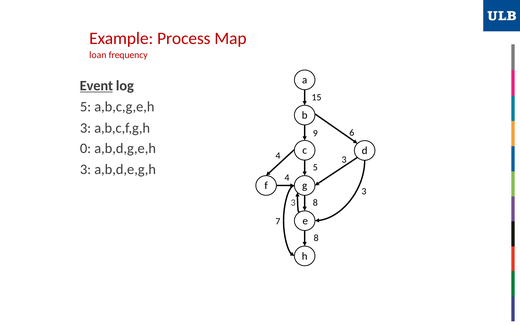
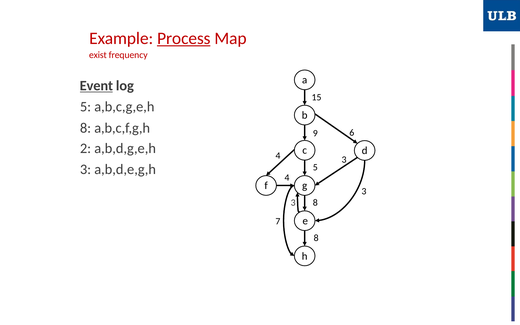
Process underline: none -> present (184, 38)
loan: loan -> exist (98, 55)
3: 3 -> 8 (86, 128)
0: 0 -> 2 (86, 148)
